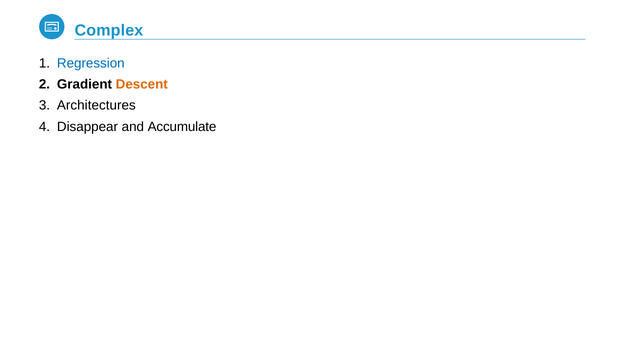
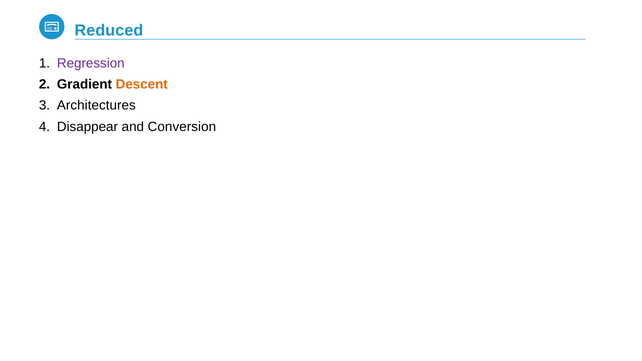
Complex: Complex -> Reduced (109, 30)
Regression colour: blue -> purple (91, 63)
Accumulate: Accumulate -> Conversion (182, 127)
